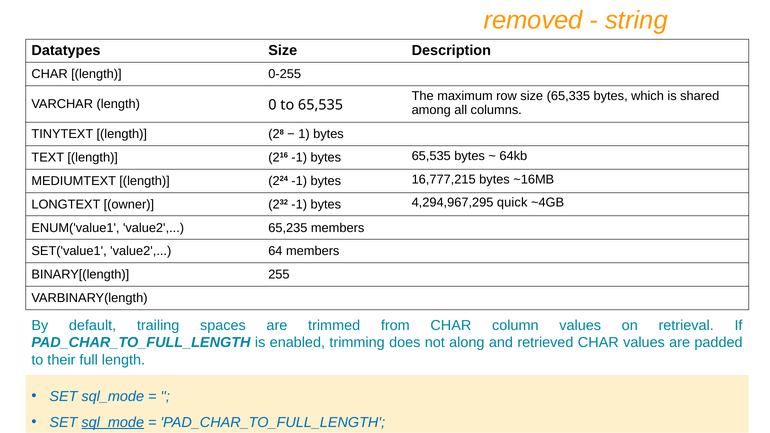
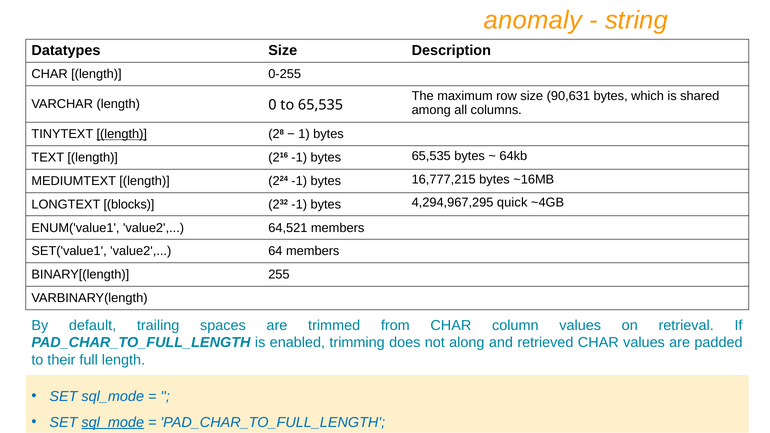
removed: removed -> anomaly (533, 20)
65,335: 65,335 -> 90,631 (568, 96)
length underline: none -> present (122, 134)
owner: owner -> blocks (129, 204)
65,235: 65,235 -> 64,521 (288, 228)
